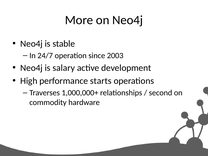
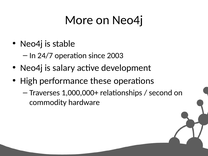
starts: starts -> these (101, 81)
